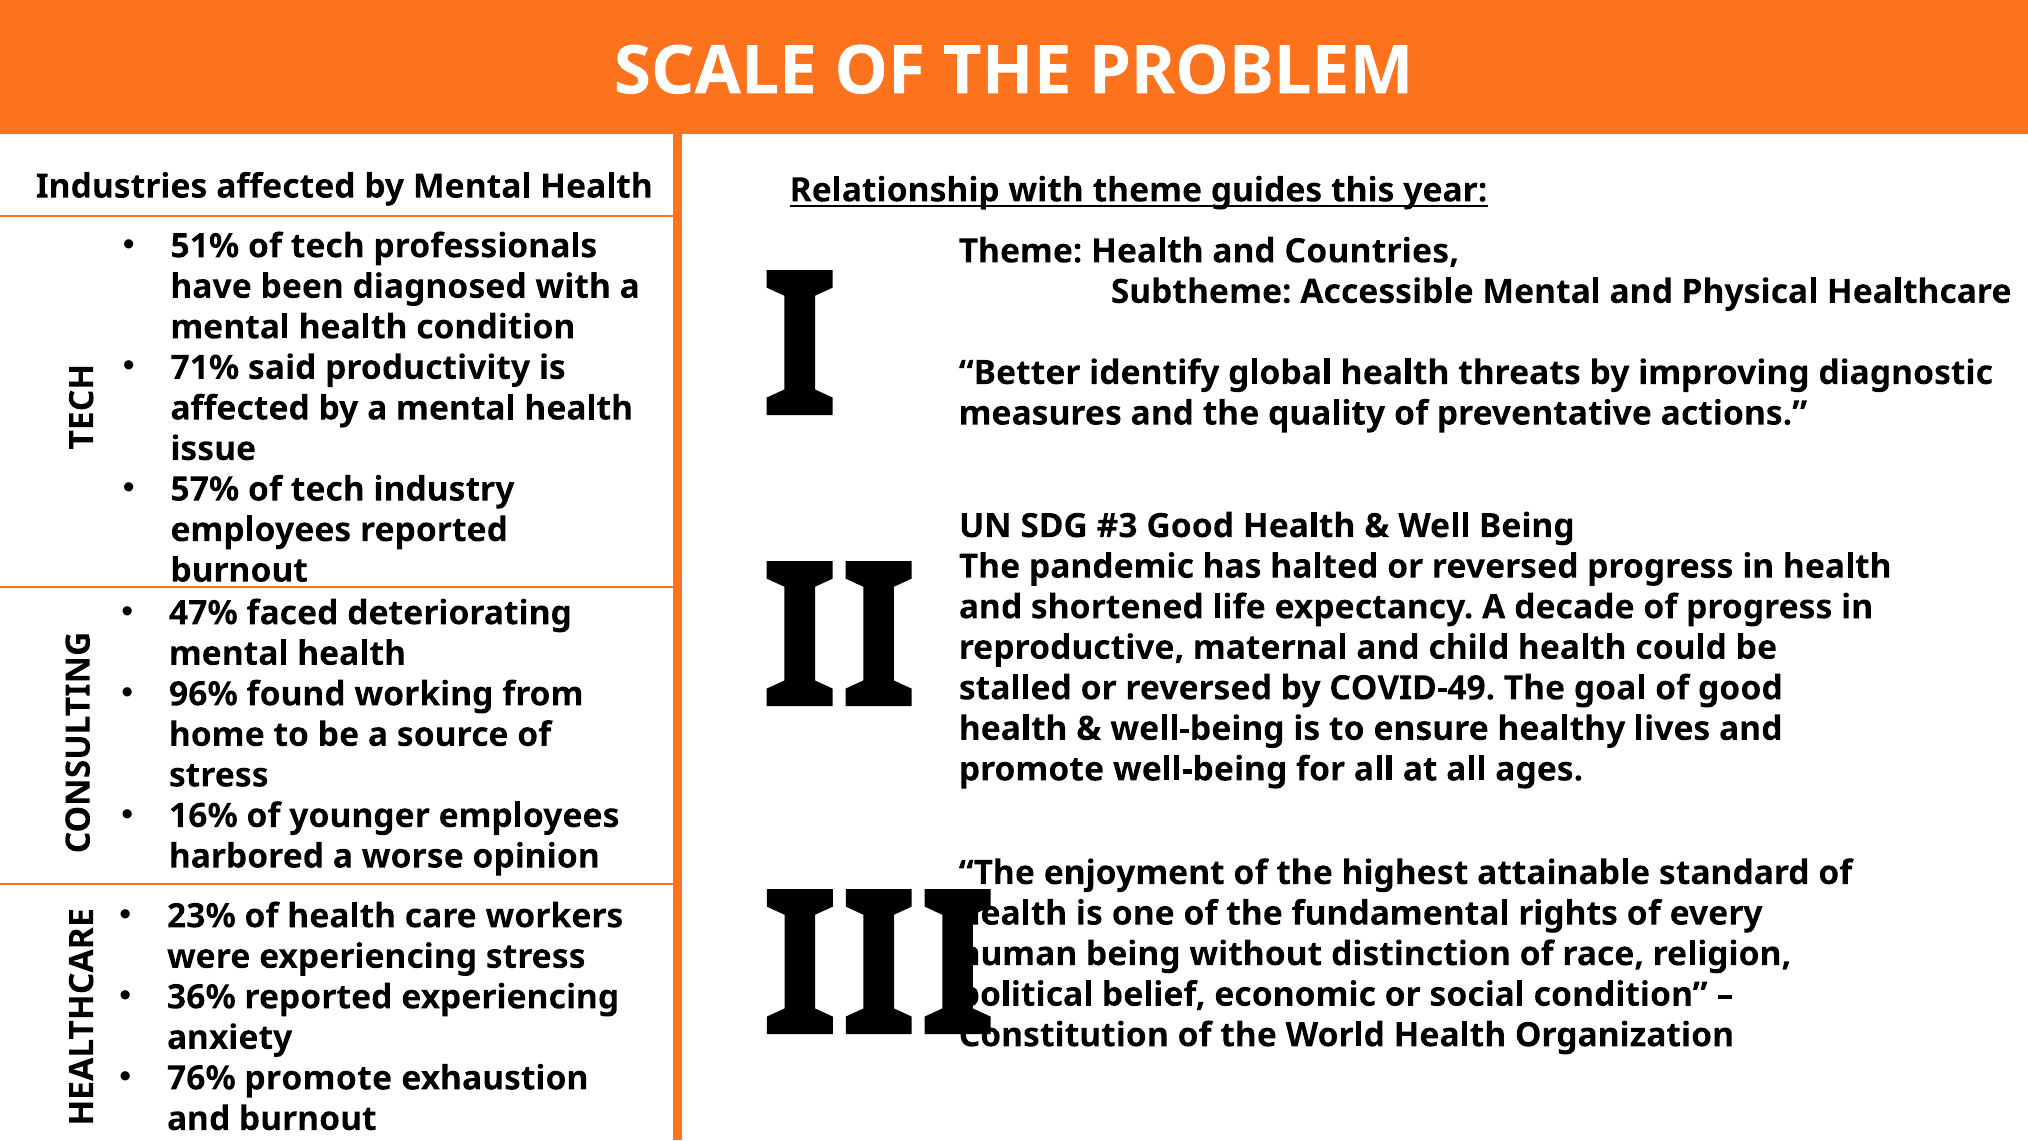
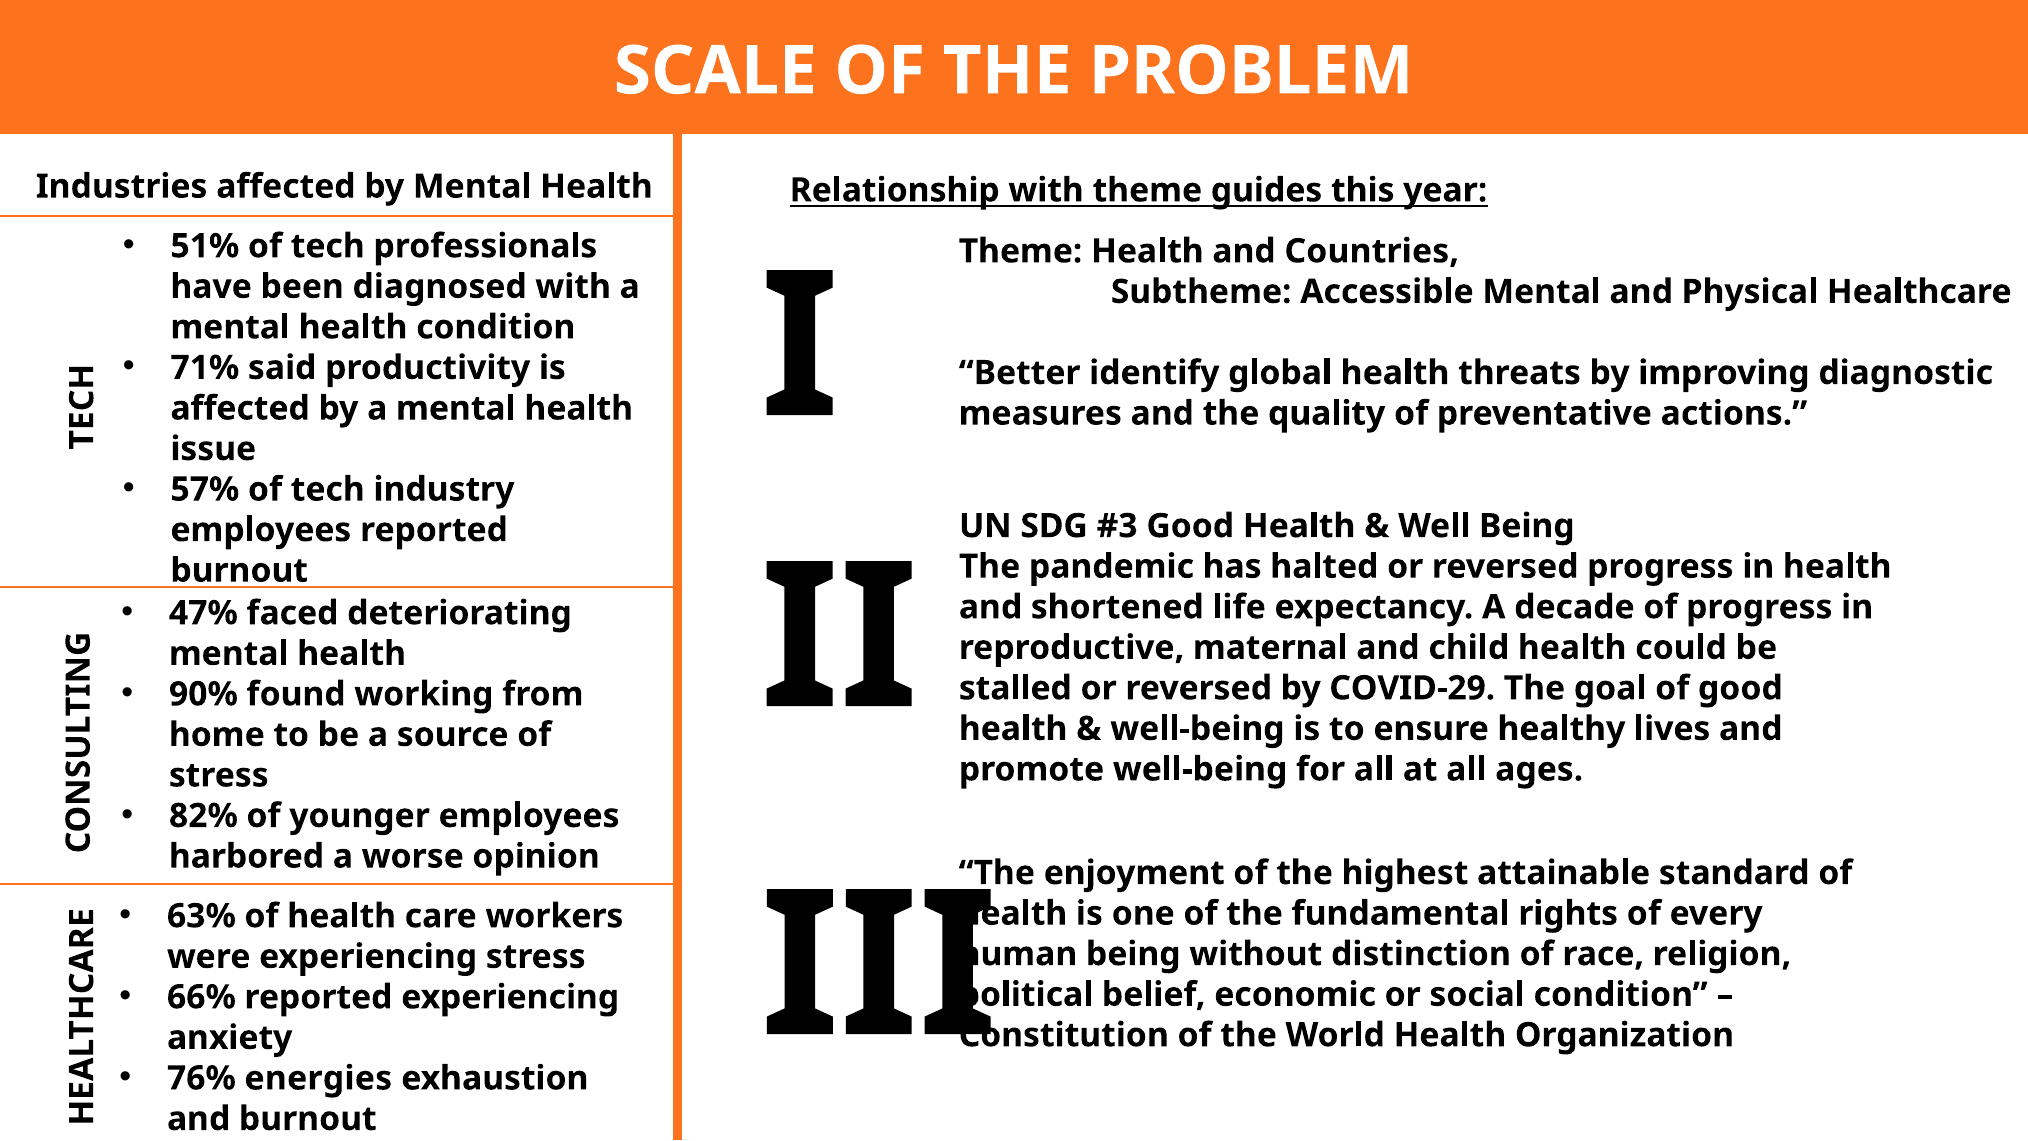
96%: 96% -> 90% (203, 694)
COVID-49: COVID-49 -> COVID-29 (1412, 688)
16%: 16% -> 82% (203, 816)
23%: 23% -> 63% (201, 916)
36%: 36% -> 66% (201, 997)
76% promote: promote -> energies (318, 1078)
